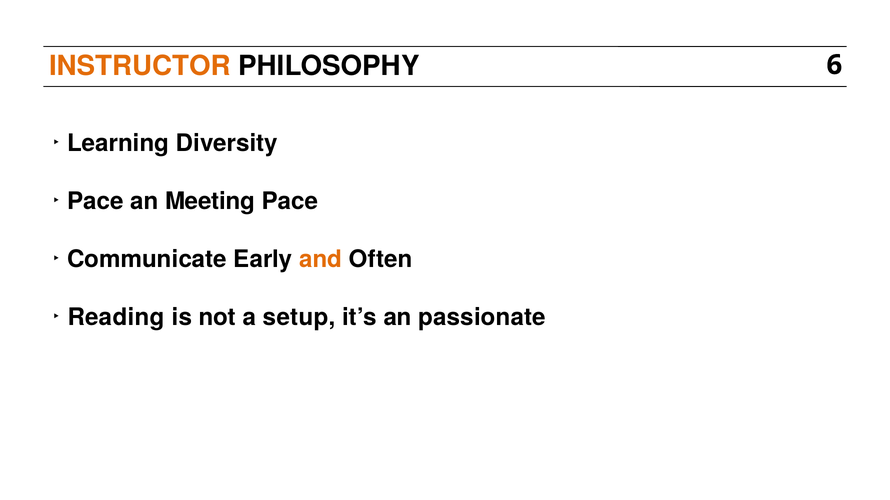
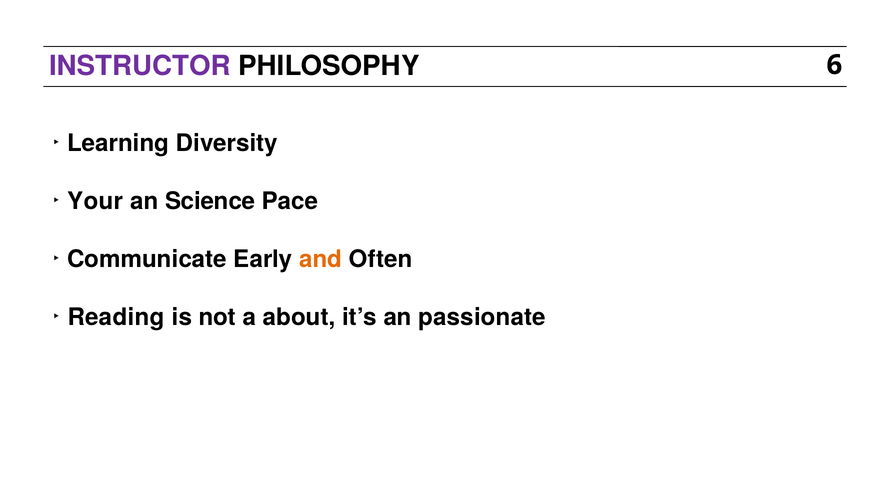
INSTRUCTOR colour: orange -> purple (140, 66)
Pace: Pace -> Your (95, 201)
Meeting: Meeting -> Science (210, 201)
setup: setup -> about (299, 317)
